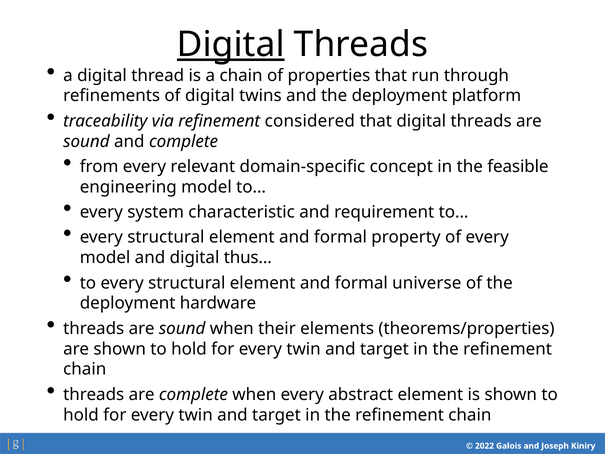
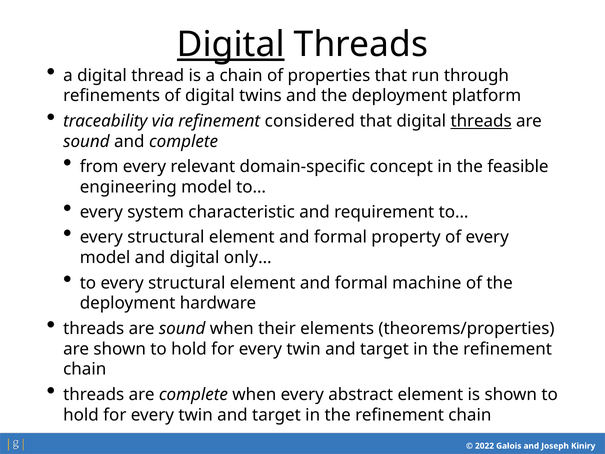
threads underline: none -> present (481, 121)
thus…: thus… -> only… (248, 258)
universe: universe -> machine (427, 283)
